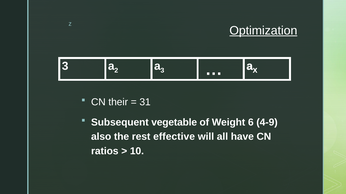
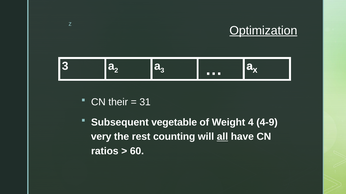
6: 6 -> 4 (251, 123)
also: also -> very (101, 137)
effective: effective -> counting (174, 137)
all underline: none -> present (222, 137)
10: 10 -> 60 (137, 152)
